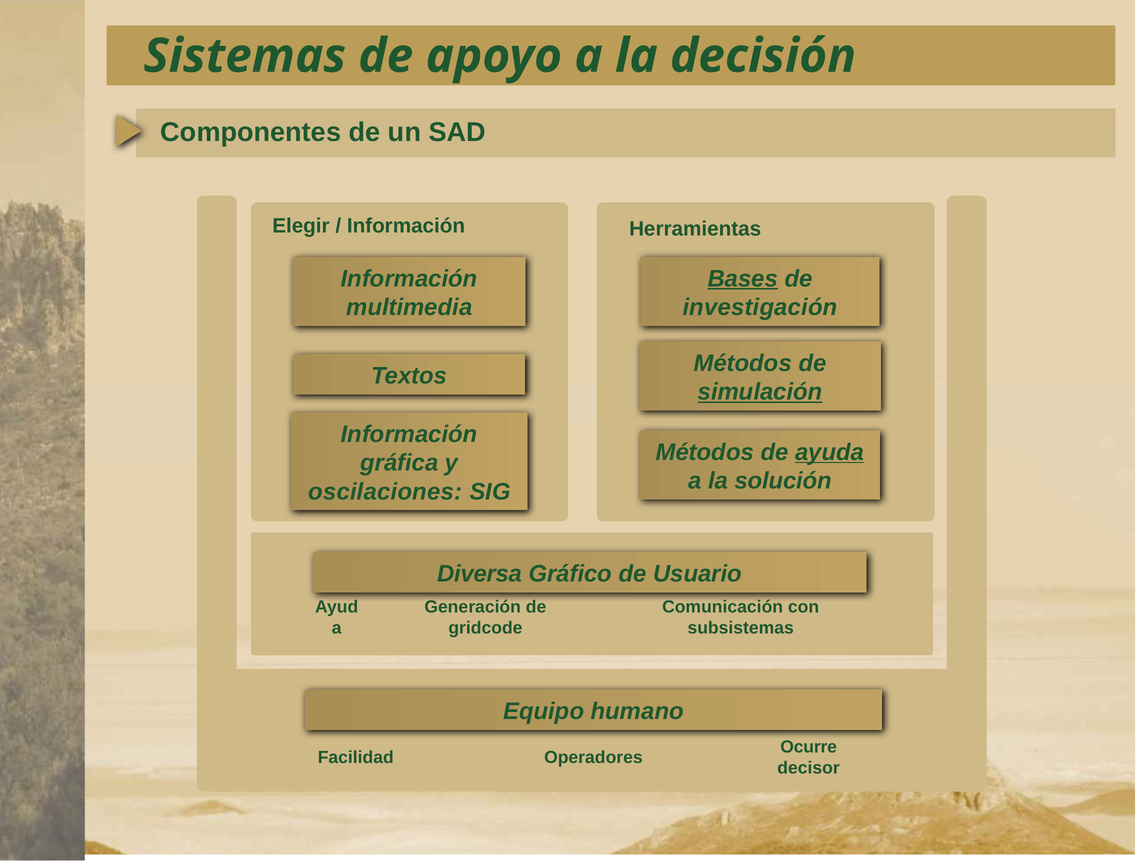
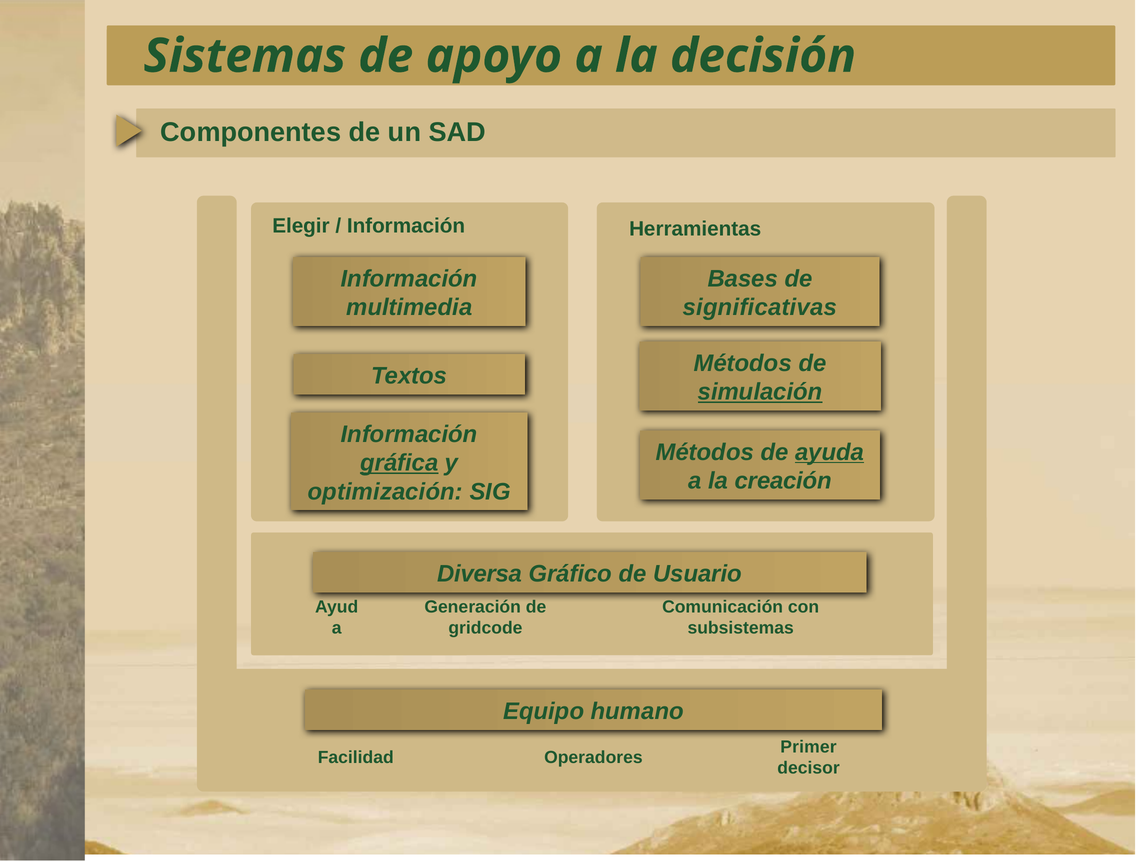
Bases underline: present -> none (743, 278)
investigación: investigación -> significativas (760, 307)
gráfica underline: none -> present (399, 463)
solución: solución -> creación (783, 480)
oscilaciones: oscilaciones -> optimización (385, 491)
Ocurre: Ocurre -> Primer (808, 746)
